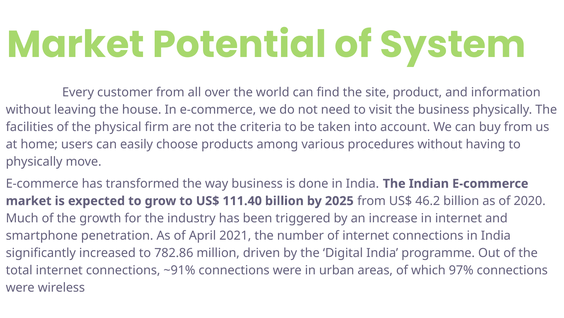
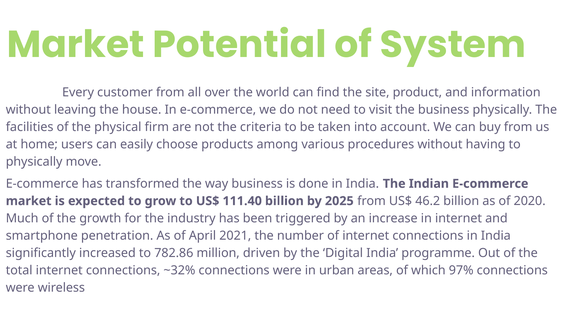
~91%: ~91% -> ~32% (179, 270)
